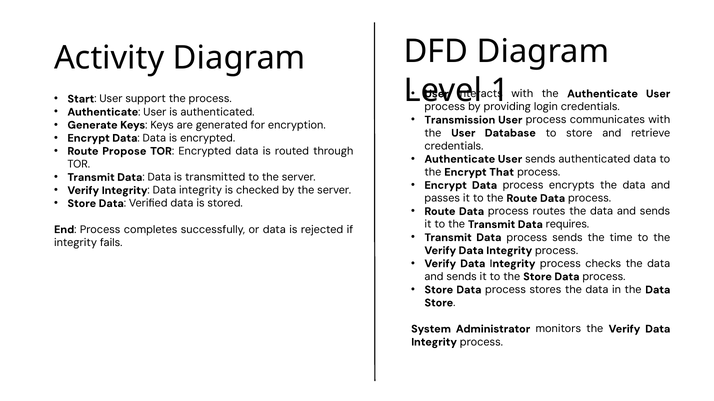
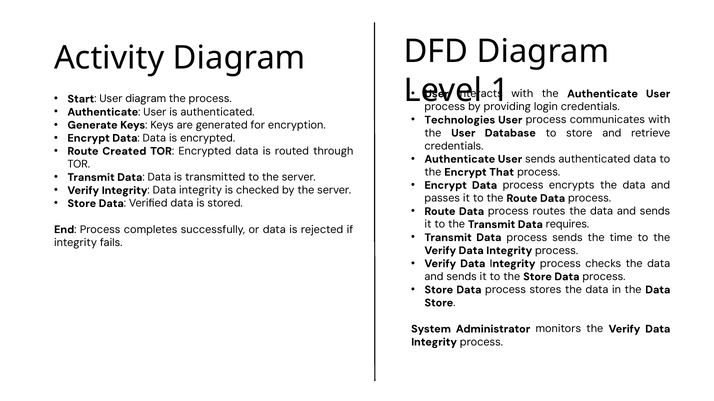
User support: support -> diagram (146, 99)
Transmission: Transmission -> Technologies (460, 120)
Propose: Propose -> Created (124, 151)
